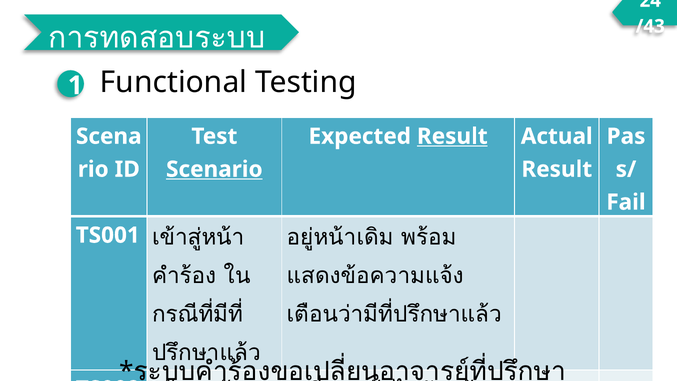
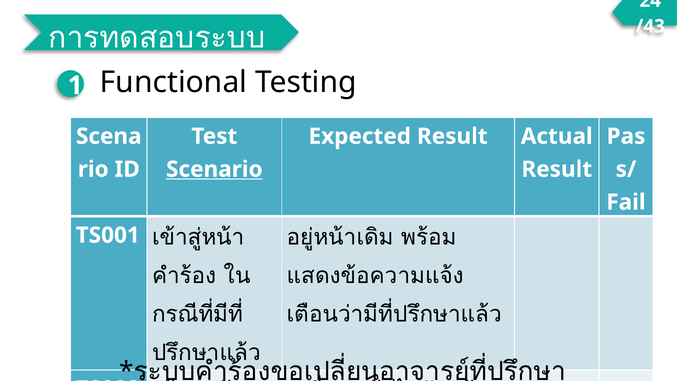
Result underline: present -> none (452, 136)
